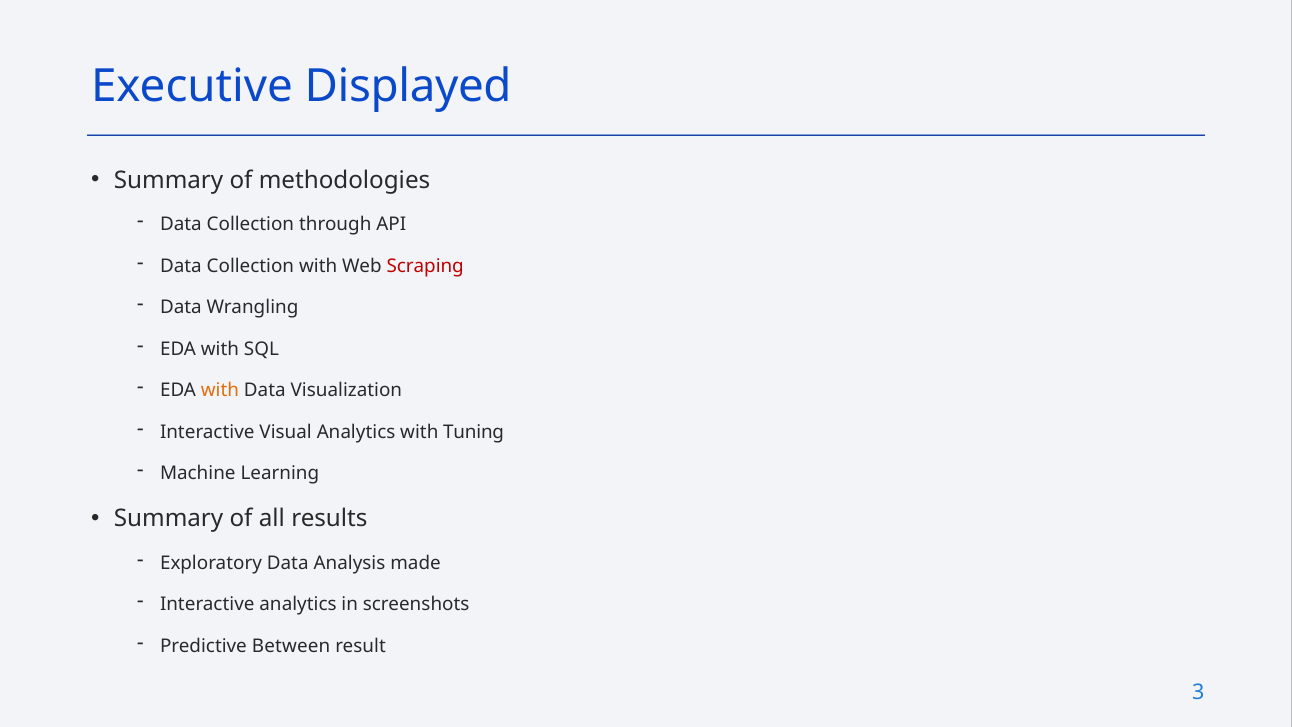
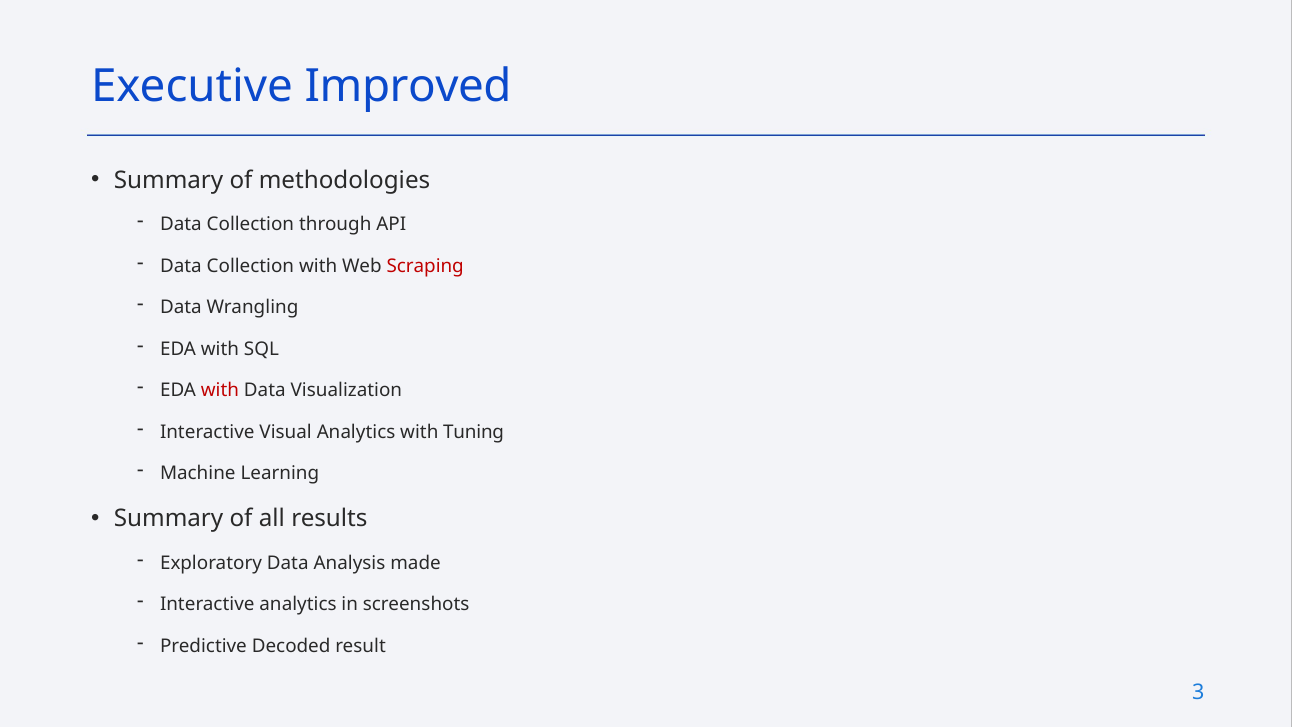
Displayed: Displayed -> Improved (408, 86)
with colour: orange -> red (220, 390)
Between: Between -> Decoded (291, 646)
